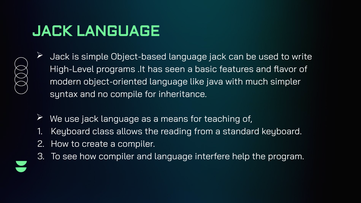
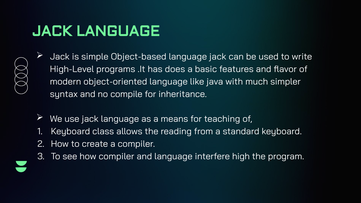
seen: seen -> does (175, 69)
help: help -> high (241, 156)
